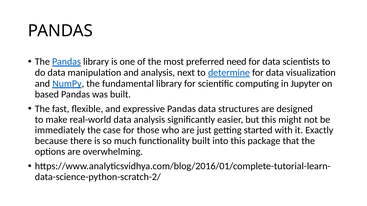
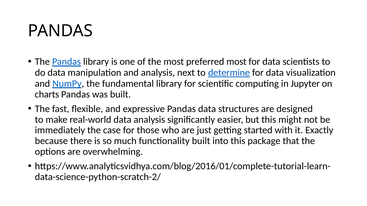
preferred need: need -> most (236, 62)
based: based -> charts (47, 94)
